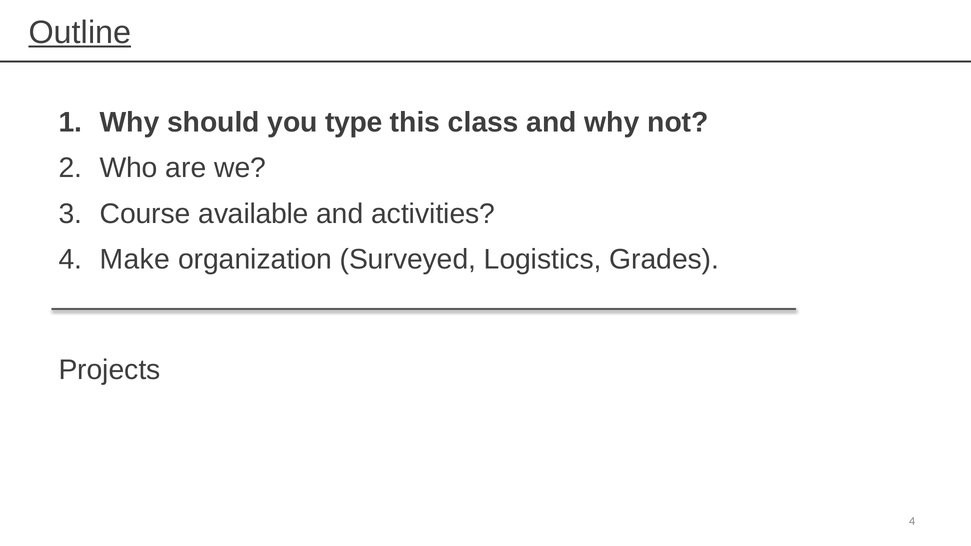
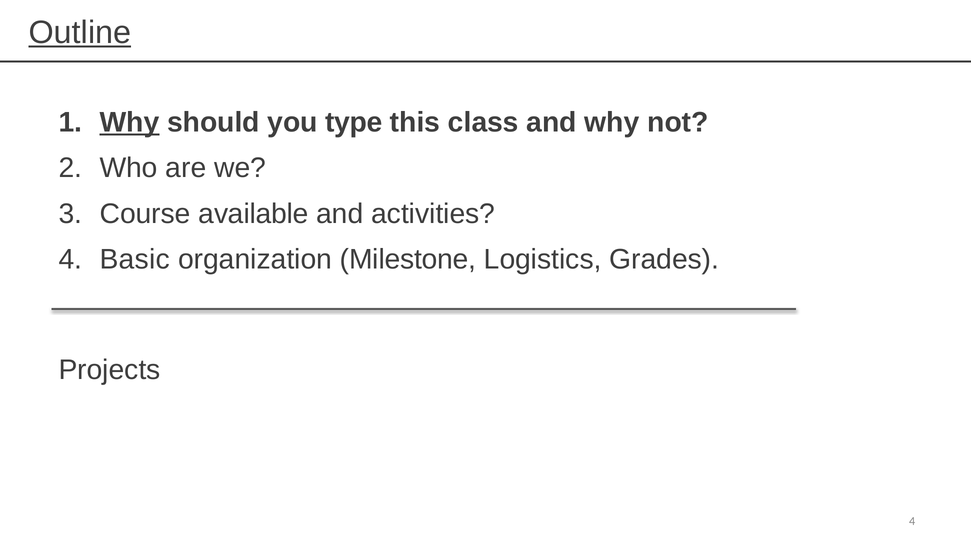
Why underline: none -> present (129, 122)
Make: Make -> Basic (135, 260)
Surveyed: Surveyed -> Milestone (408, 260)
